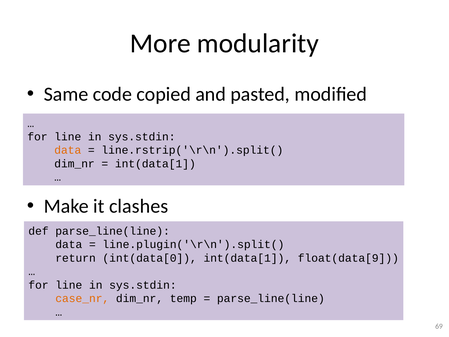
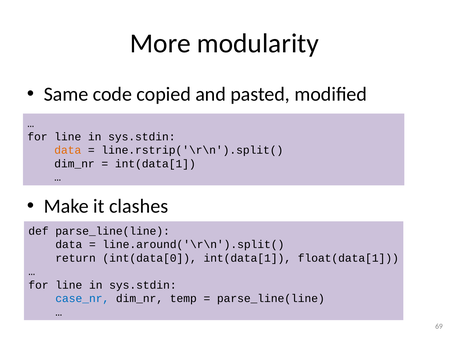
line.plugin('\r\n').split(: line.plugin('\r\n').split( -> line.around('\r\n').split( (193, 244)
float(data[9: float(data[9 -> float(data[1 (348, 258)
case_nr colour: orange -> blue (82, 298)
